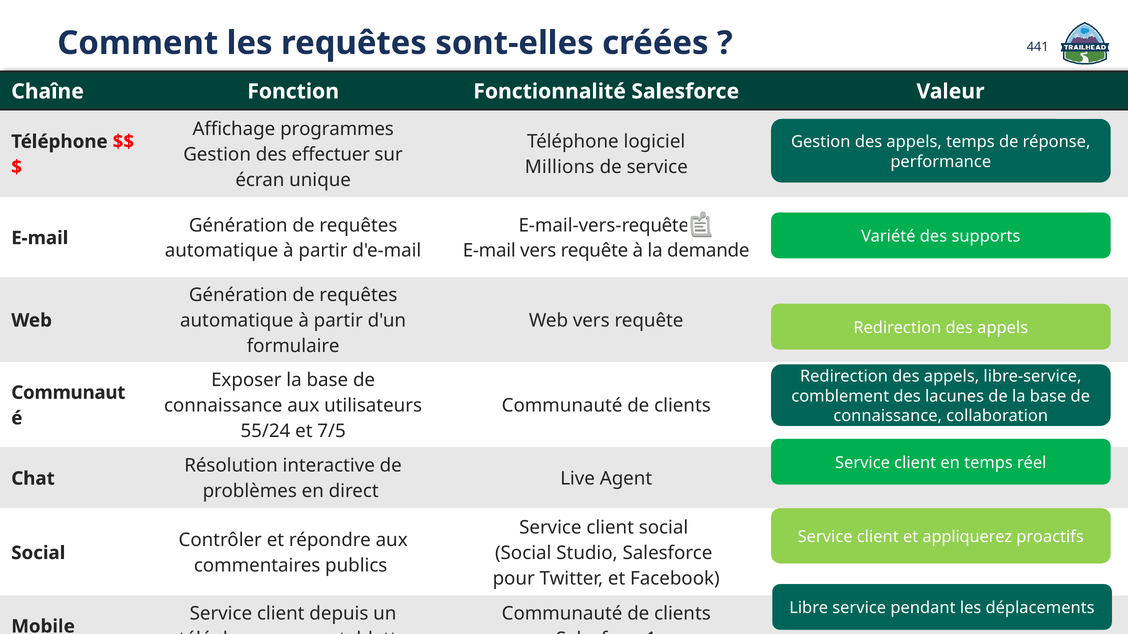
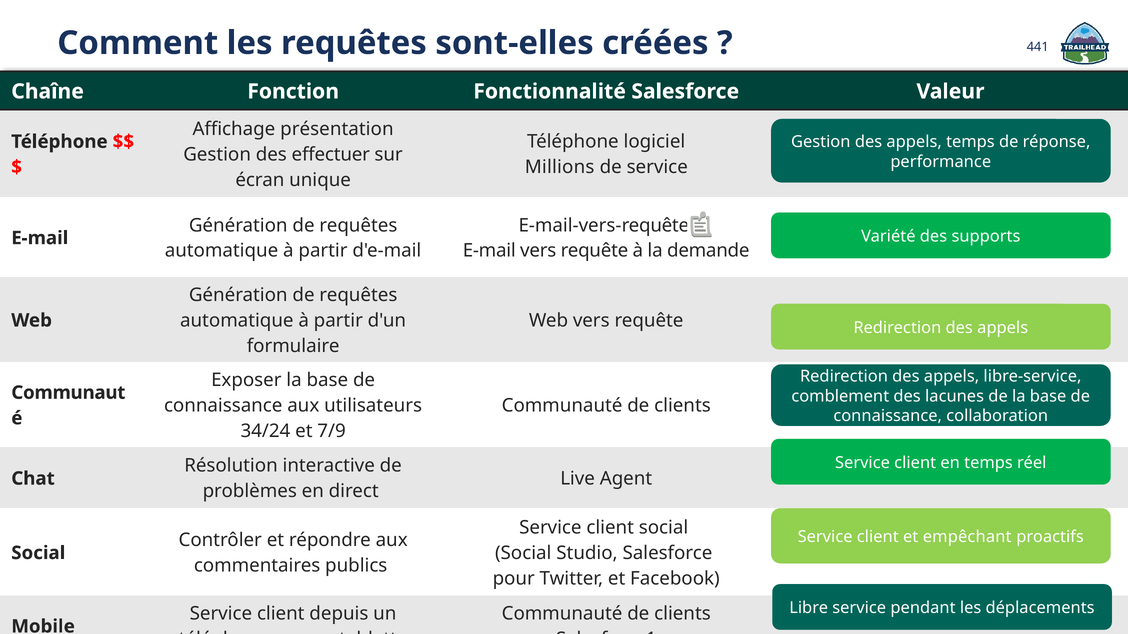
programmes: programmes -> présentation (337, 129)
55/24: 55/24 -> 34/24 (265, 431)
7/5: 7/5 -> 7/9 (332, 431)
appliquerez: appliquerez -> empêchant (967, 537)
